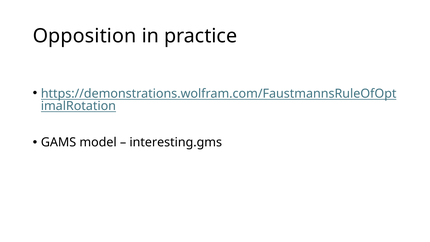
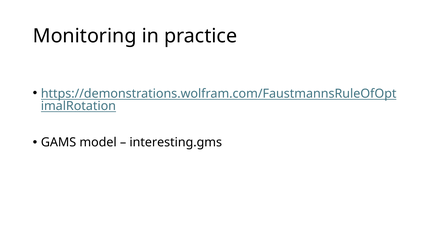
Opposition: Opposition -> Monitoring (85, 36)
